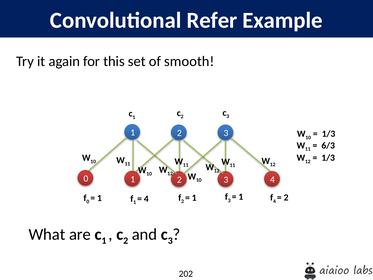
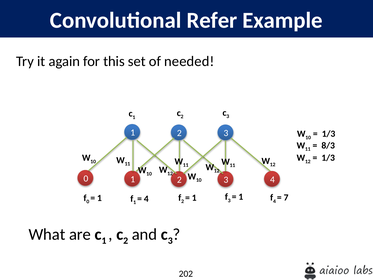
smooth: smooth -> needed (189, 61)
6/3: 6/3 -> 8/3 (328, 145)
2: 2 -> 7 (286, 197)
